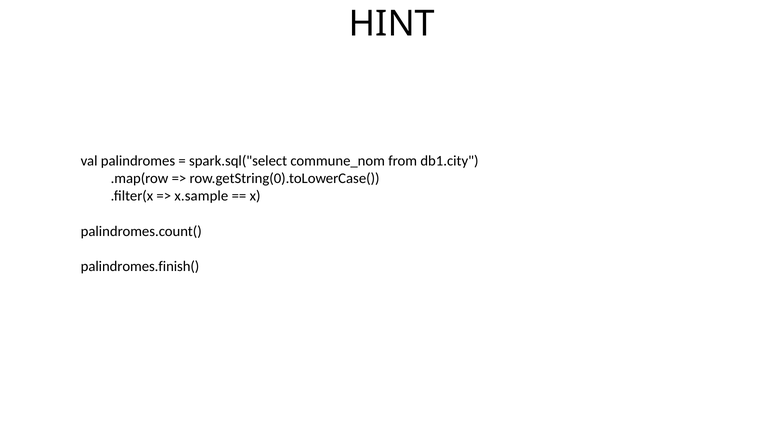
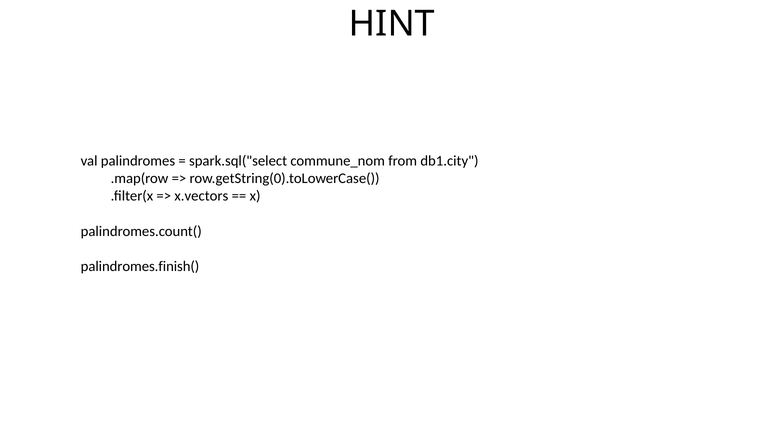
x.sample: x.sample -> x.vectors (201, 196)
